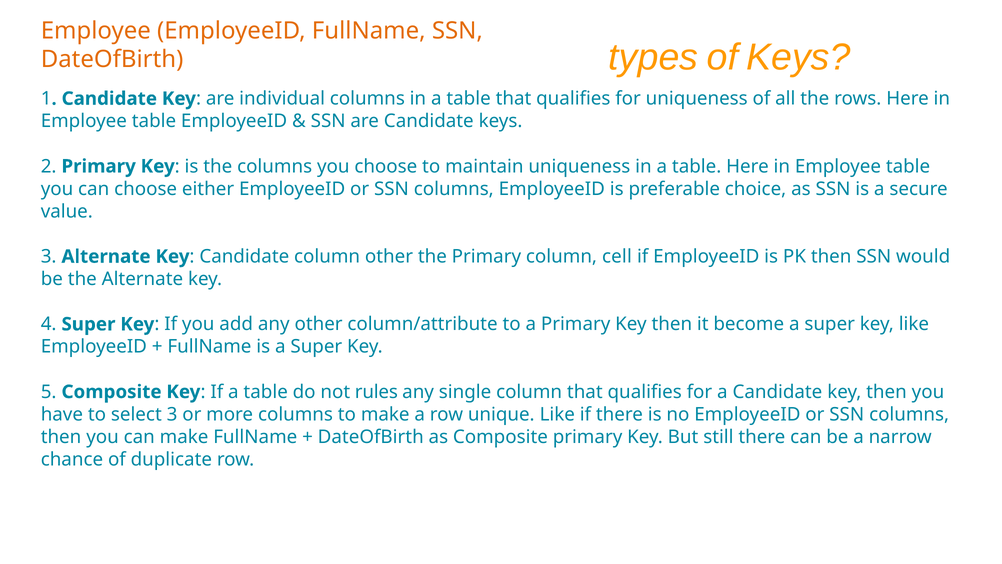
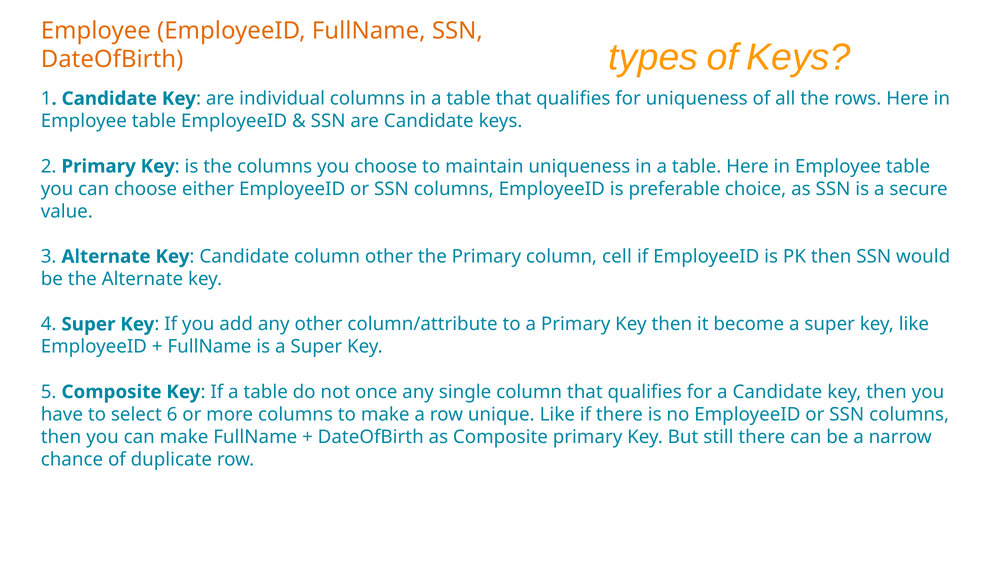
rules: rules -> once (376, 392)
select 3: 3 -> 6 (172, 414)
